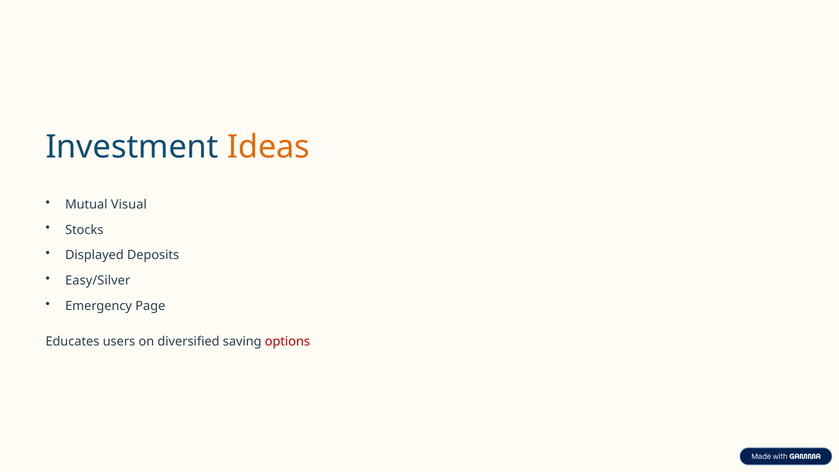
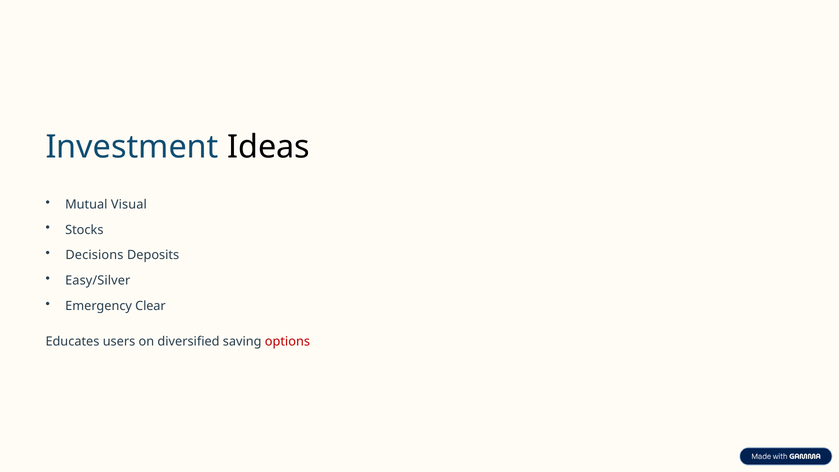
Ideas colour: orange -> black (269, 147)
Displayed: Displayed -> Decisions (94, 255)
Page: Page -> Clear (150, 306)
